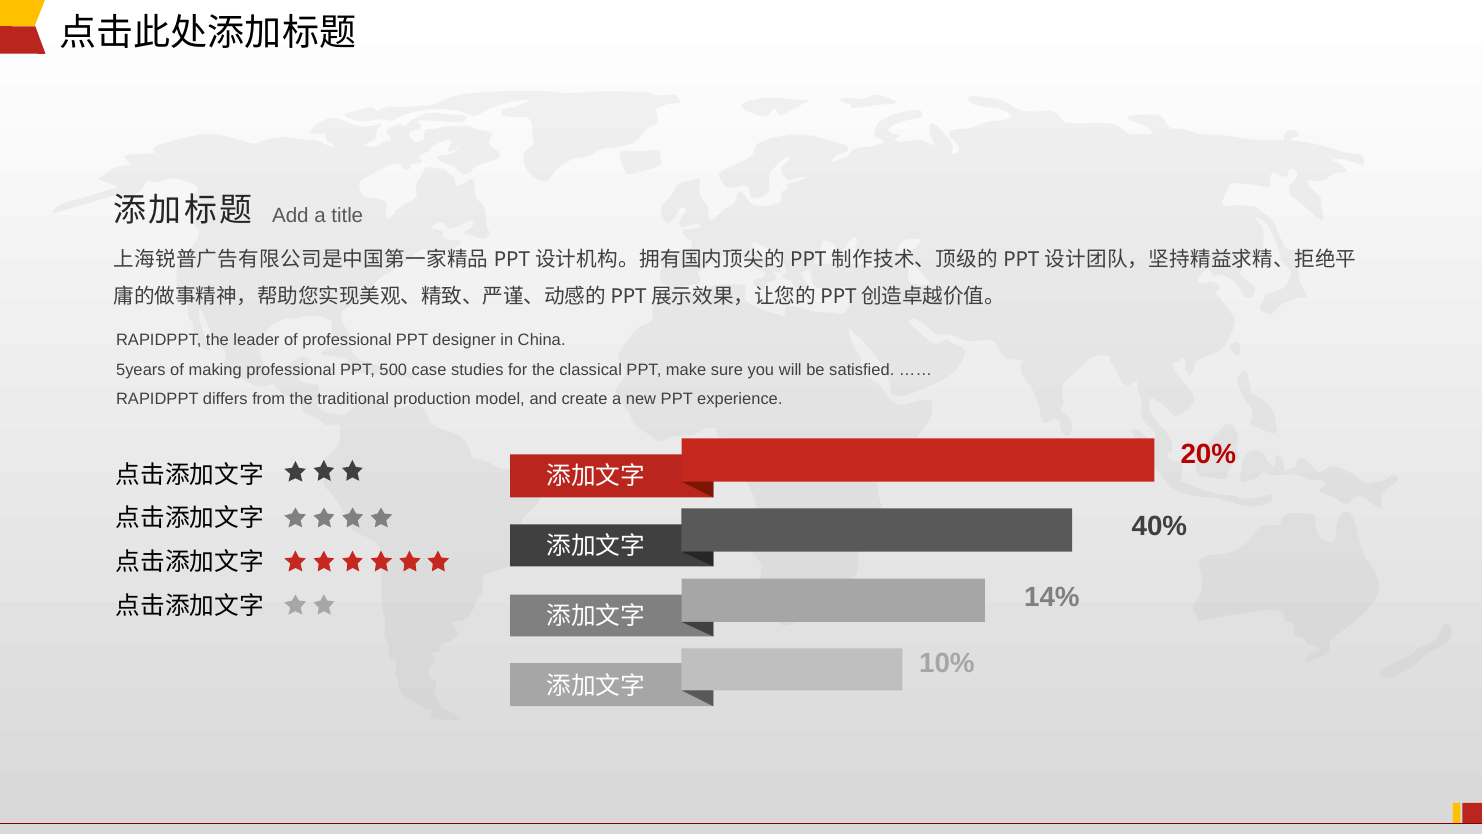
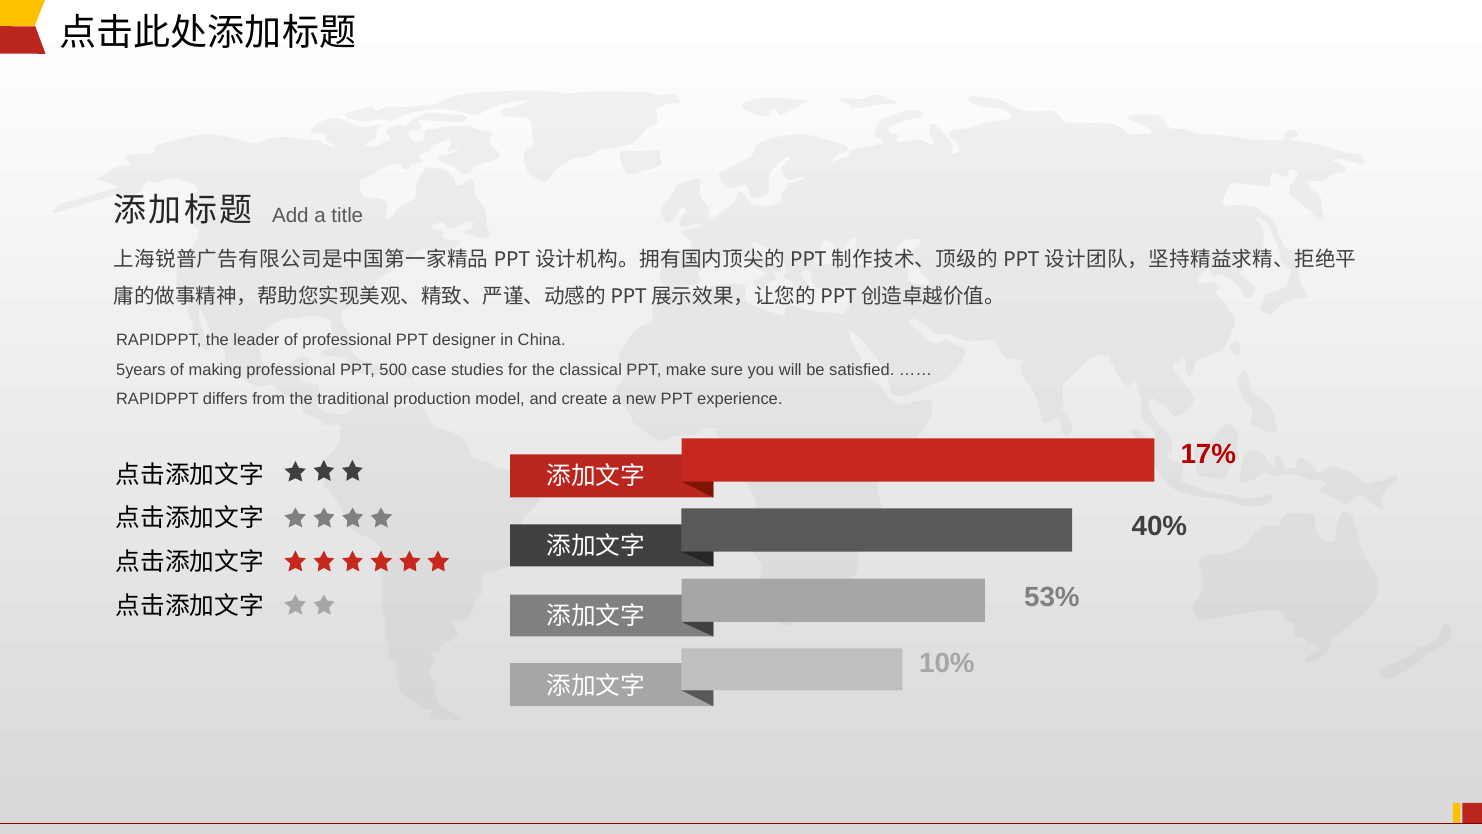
20%: 20% -> 17% (1208, 454)
14%: 14% -> 53% (1052, 597)
